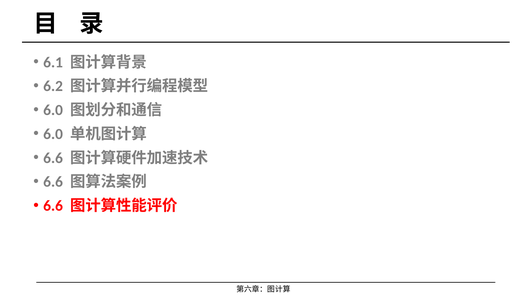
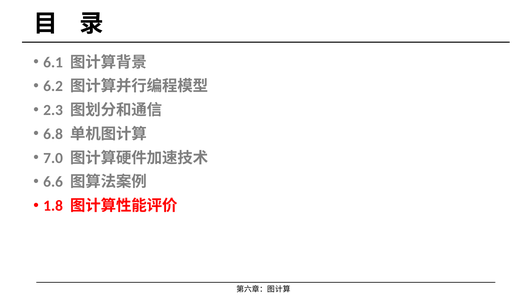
6.0: 6.0 -> 2.3 (53, 110)
6.0: 6.0 -> 6.8 (53, 134)
6.6: 6.6 -> 7.0 (53, 158)
6.6: 6.6 -> 1.8 (53, 206)
